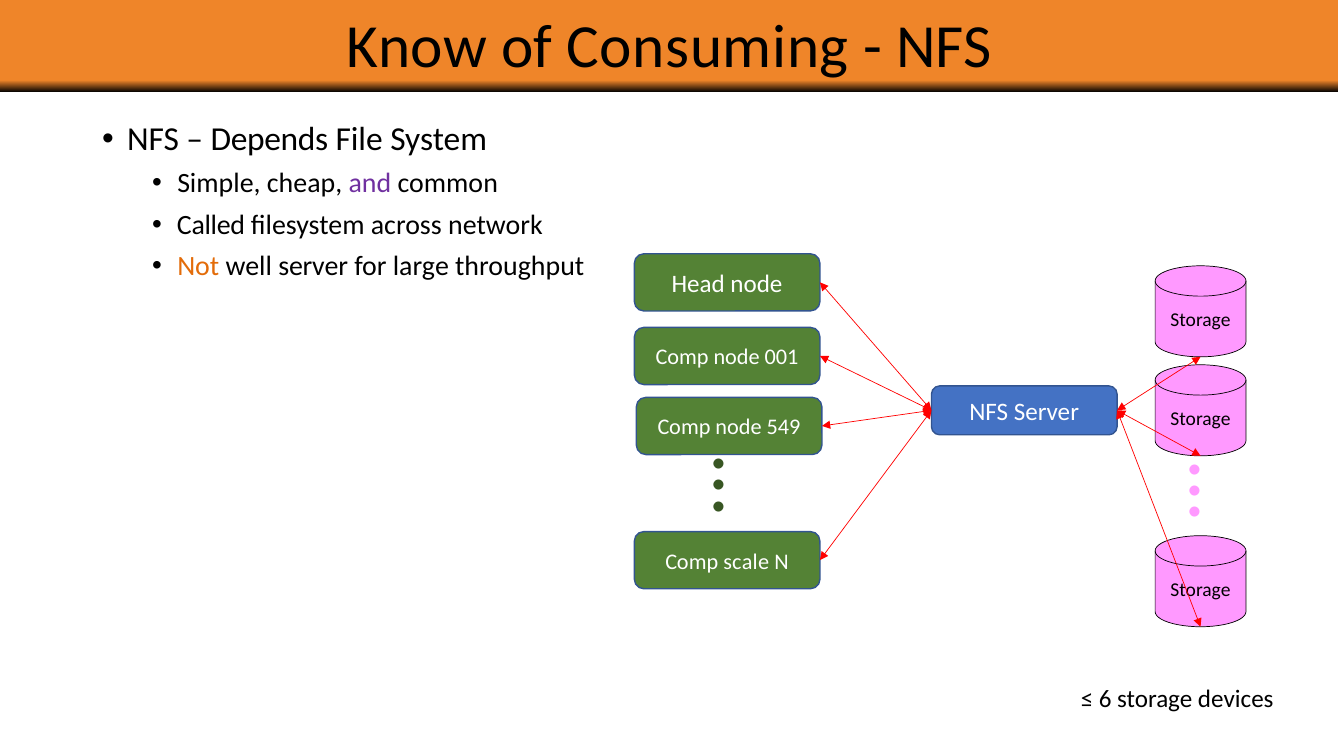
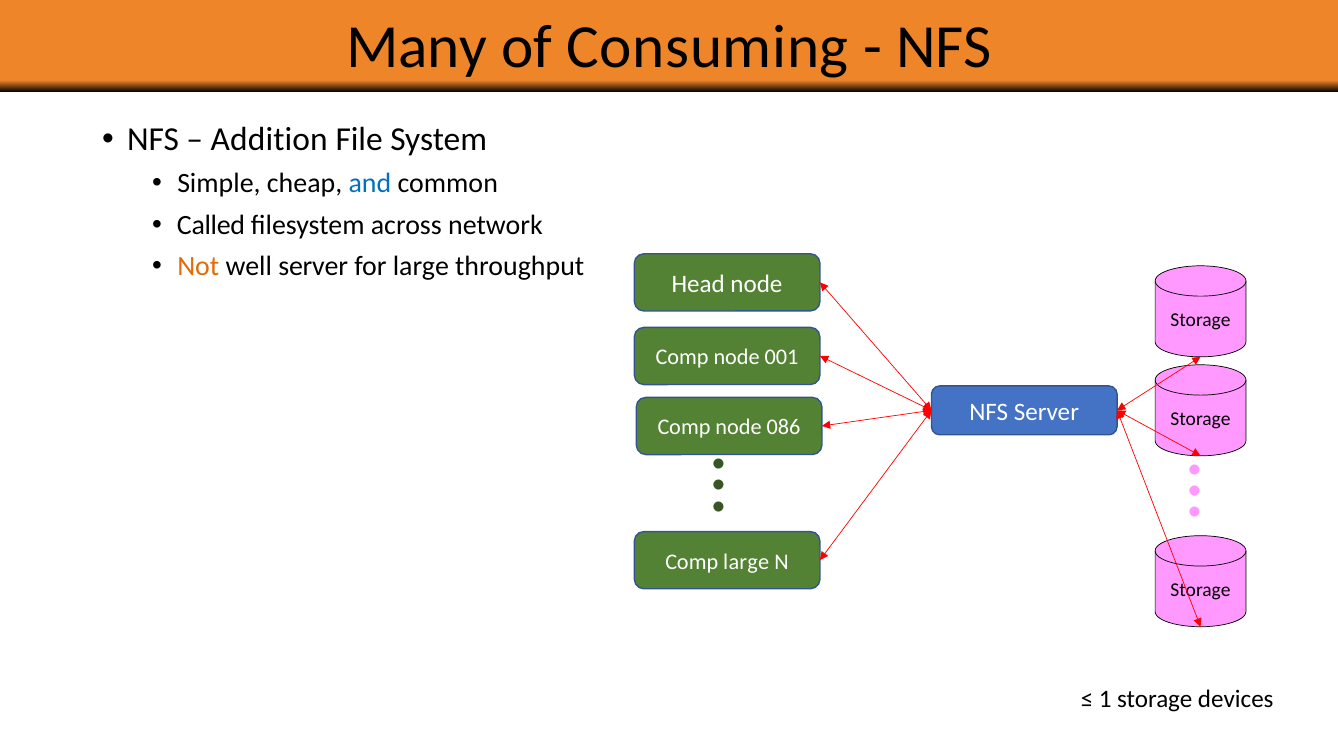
Know: Know -> Many (417, 47)
Depends: Depends -> Addition (269, 139)
and colour: purple -> blue (370, 184)
549: 549 -> 086 (783, 427)
Comp scale: scale -> large (746, 561)
6: 6 -> 1 (1105, 699)
